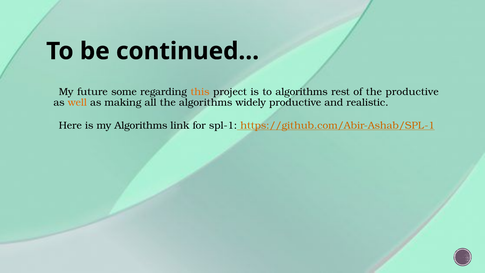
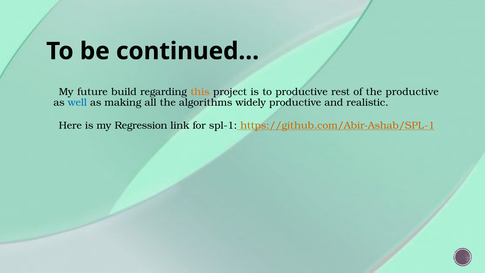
some: some -> build (124, 92)
to algorithms: algorithms -> productive (302, 92)
well colour: orange -> blue (77, 103)
my Algorithms: Algorithms -> Regression (141, 125)
